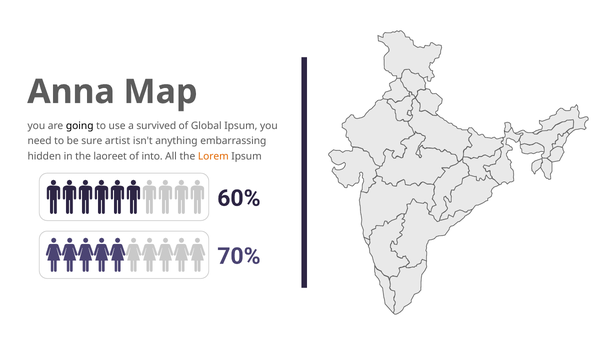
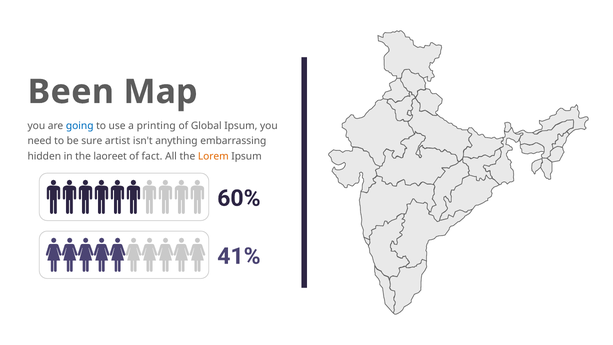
Anna: Anna -> Been (71, 92)
going colour: black -> blue (80, 126)
survived: survived -> printing (156, 126)
into: into -> fact (152, 156)
70%: 70% -> 41% (239, 256)
